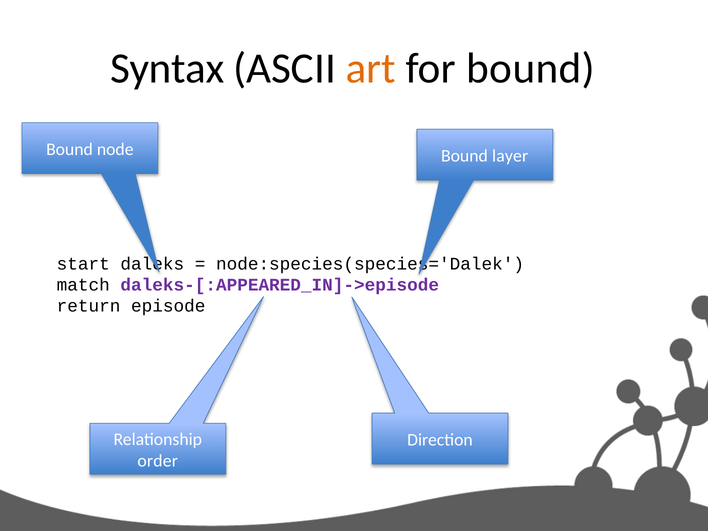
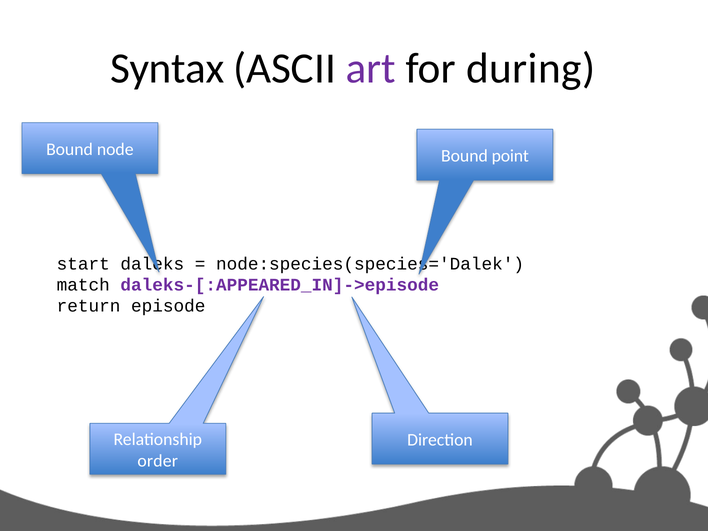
art colour: orange -> purple (371, 69)
for bound: bound -> during (531, 69)
layer: layer -> point (510, 156)
